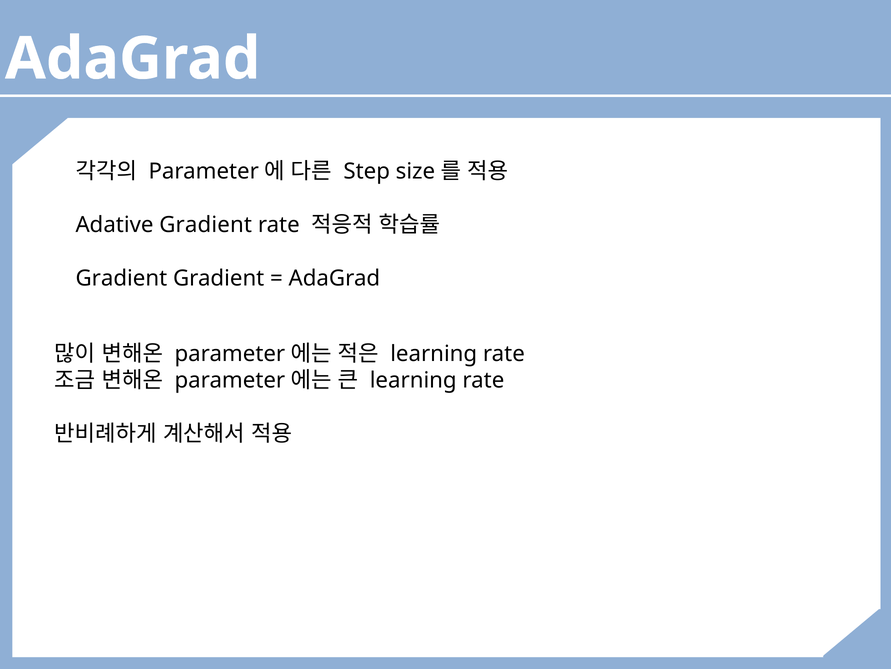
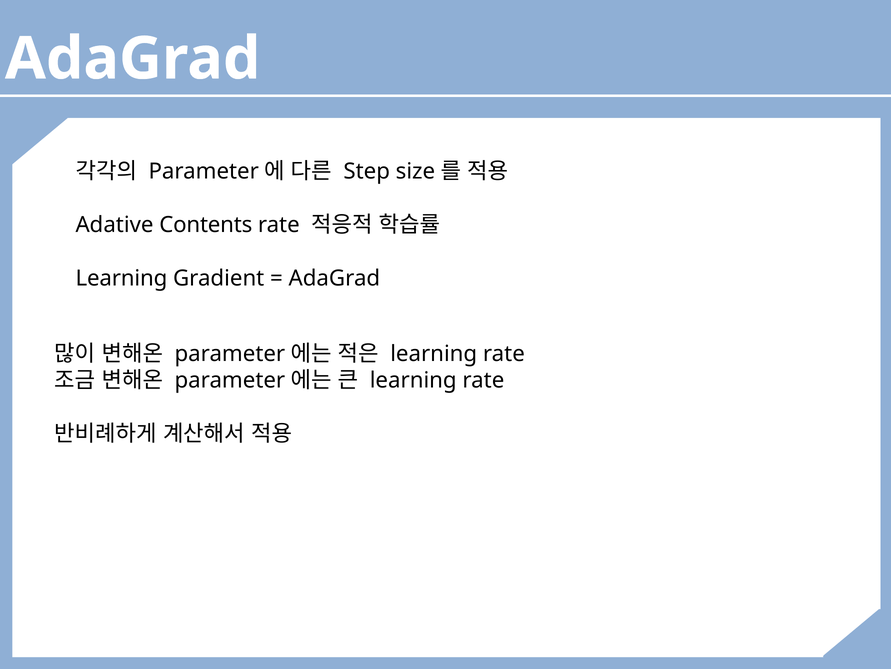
Adative Gradient: Gradient -> Contents (206, 224)
Gradient: Gradient -> Learning (121, 278)
